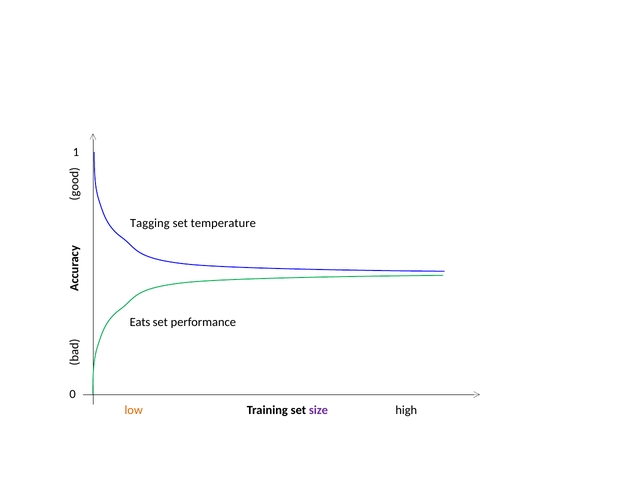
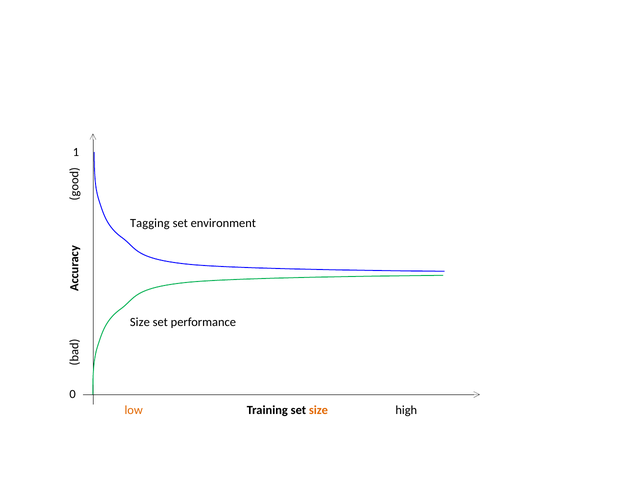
temperature: temperature -> environment (223, 223)
Eats: Eats -> Size (140, 323)
size colour: purple -> orange (318, 410)
